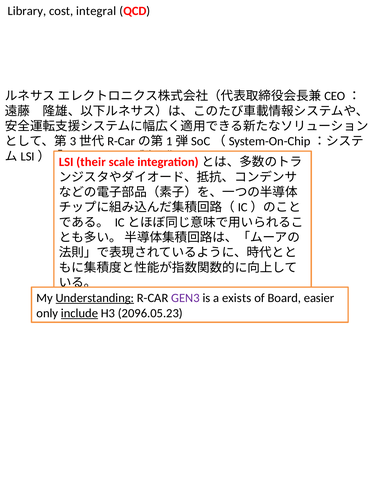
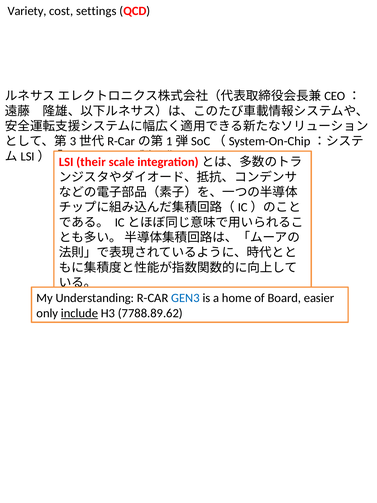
Library: Library -> Variety (27, 11)
integral: integral -> settings (96, 11)
Understanding underline: present -> none (95, 298)
GEN3 colour: purple -> blue (185, 298)
exists: exists -> home (237, 298)
2096.05.23: 2096.05.23 -> 7788.89.62 (150, 313)
